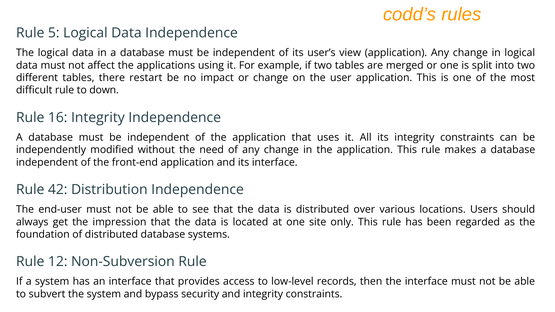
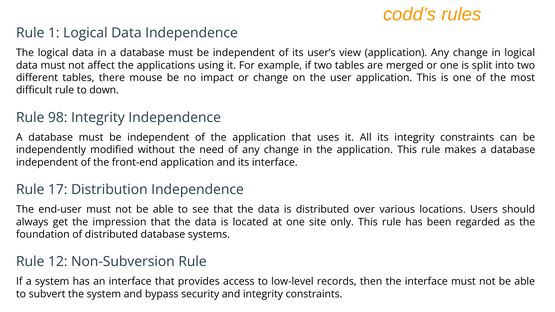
5: 5 -> 1 (54, 33)
restart: restart -> mouse (146, 78)
16: 16 -> 98 (58, 118)
42: 42 -> 17 (58, 190)
